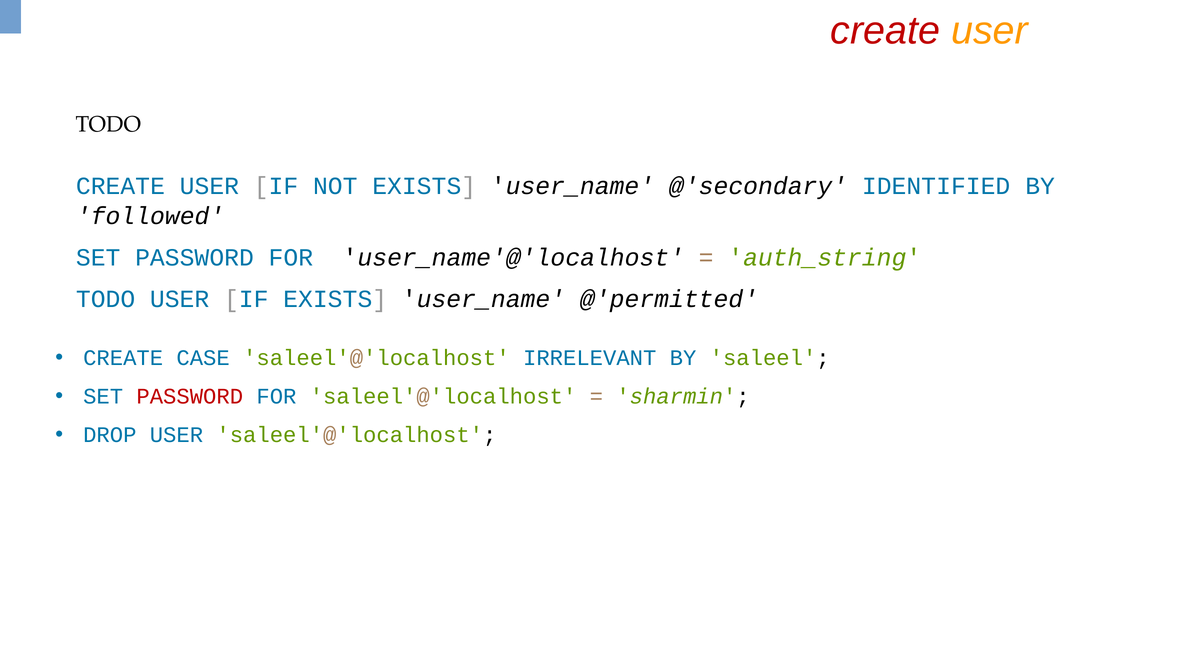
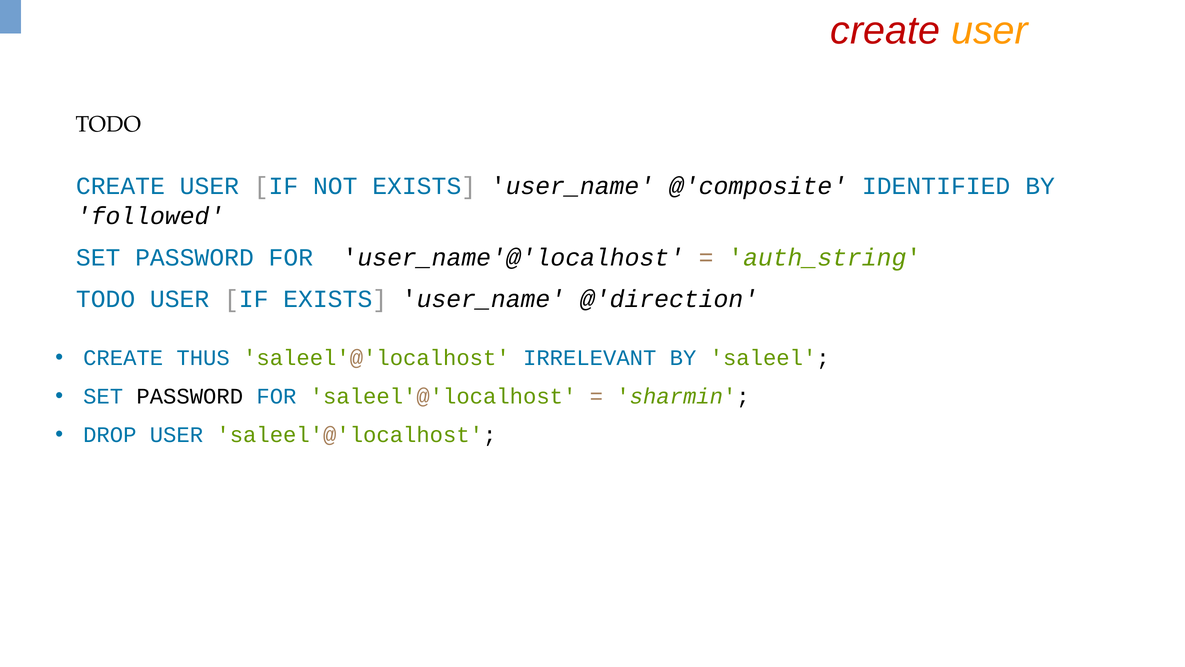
@'secondary: @'secondary -> @'composite (758, 186)
@'permitted: @'permitted -> @'direction (669, 299)
CASE: CASE -> THUS (203, 358)
PASSWORD colour: red -> black (190, 396)
